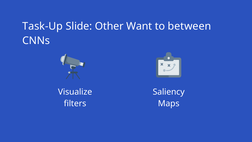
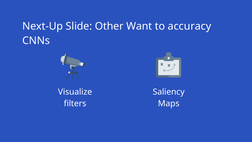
Task-Up: Task-Up -> Next-Up (43, 26)
between: between -> accuracy (189, 26)
